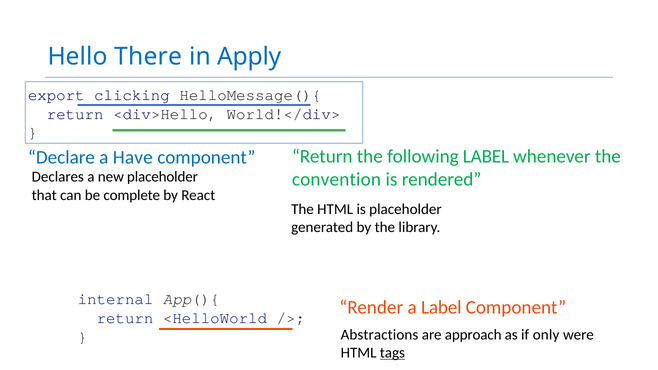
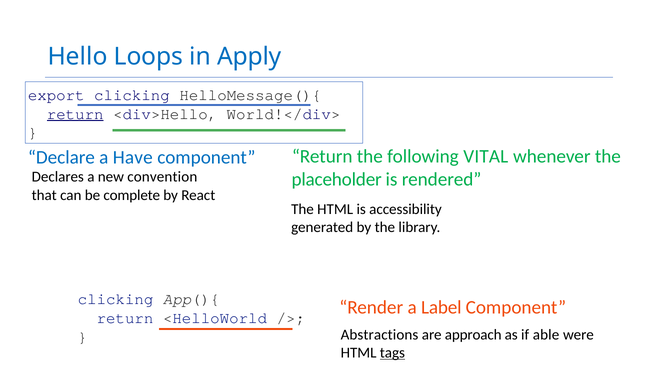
There: There -> Loops (149, 57)
return underline: none -> present (75, 114)
following LABEL: LABEL -> VITAL (486, 157)
new placeholder: placeholder -> convention (162, 177)
convention: convention -> placeholder (337, 180)
is placeholder: placeholder -> accessibility (405, 209)
internal: internal -> clicking (116, 299)
only: only -> able (546, 335)
